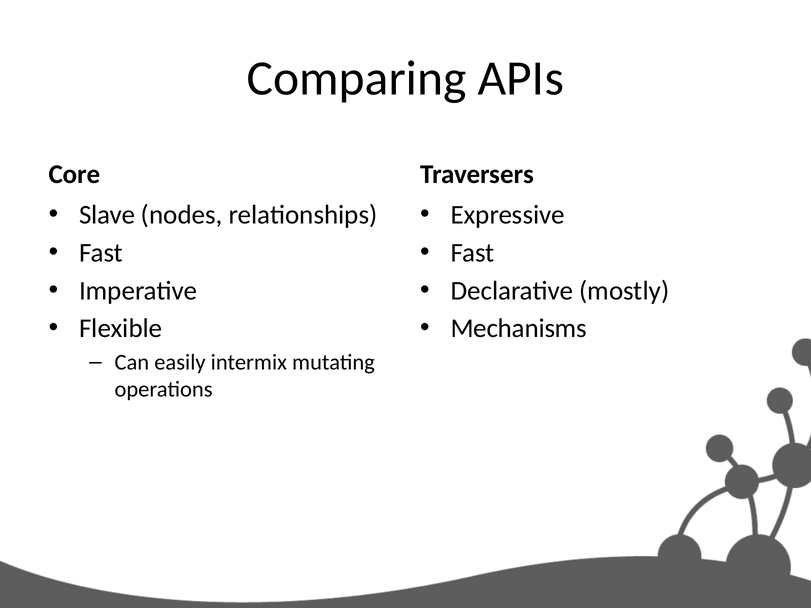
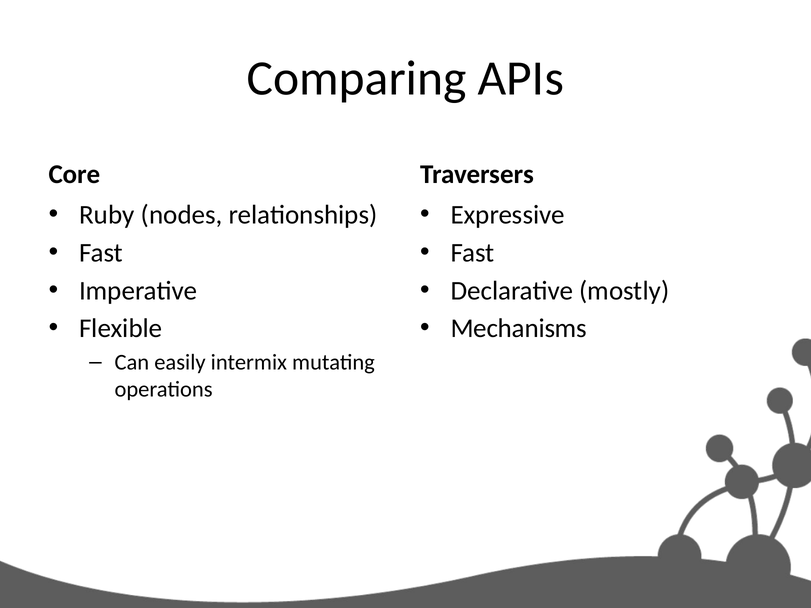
Slave: Slave -> Ruby (107, 215)
